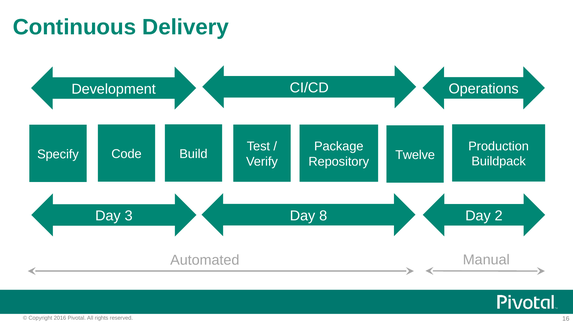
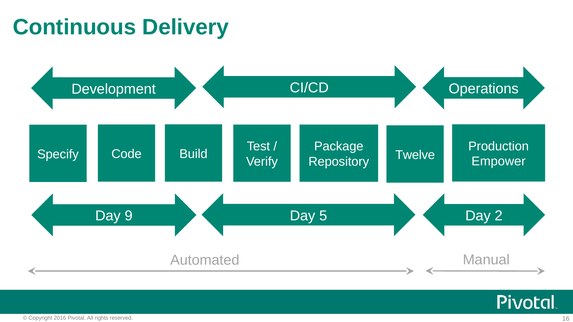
Buildpack: Buildpack -> Empower (499, 162)
3: 3 -> 9 (129, 216)
8: 8 -> 5 (323, 216)
